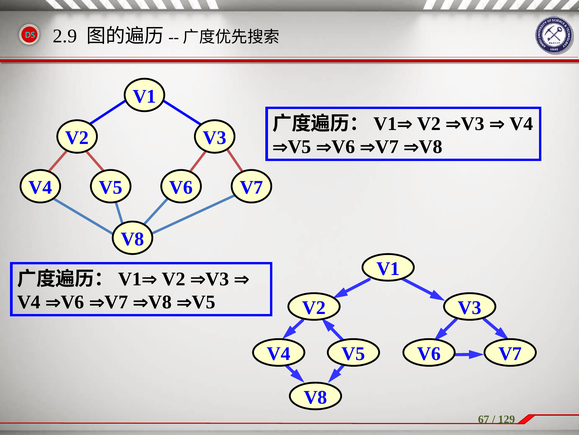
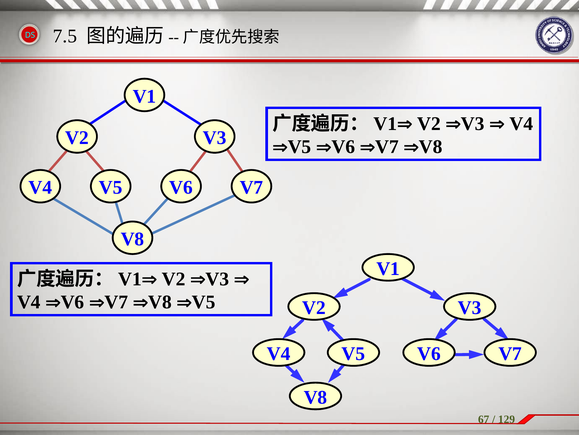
2.9: 2.9 -> 7.5 (65, 36)
